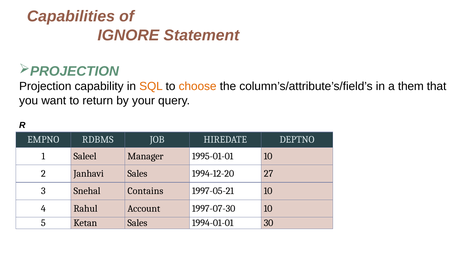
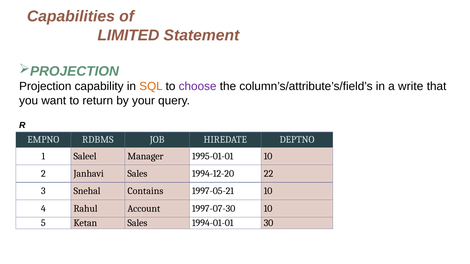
IGNORE: IGNORE -> LIMITED (128, 35)
choose colour: orange -> purple (198, 87)
them: them -> write (411, 87)
27: 27 -> 22 (269, 174)
